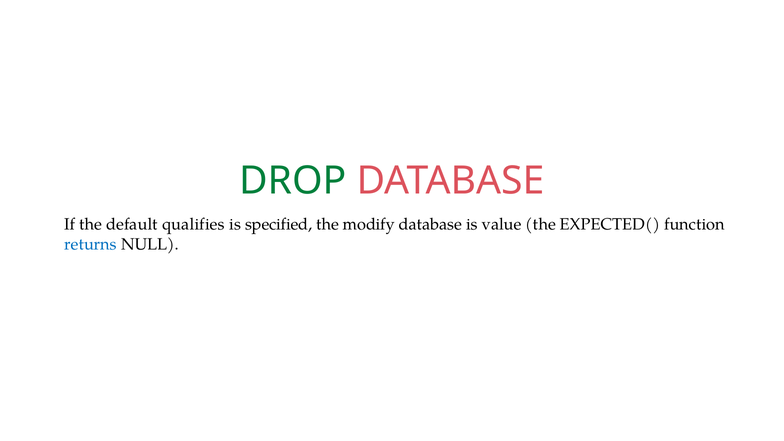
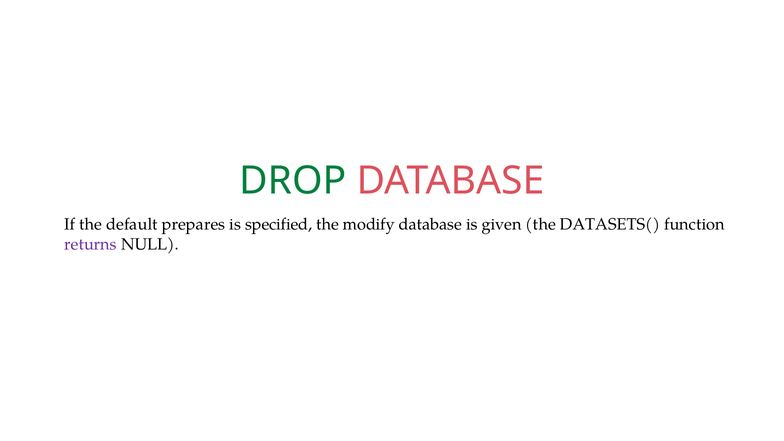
qualifies: qualifies -> prepares (194, 225)
value: value -> given (502, 225)
EXPECTED(: EXPECTED( -> DATASETS( (610, 225)
returns colour: blue -> purple (91, 244)
